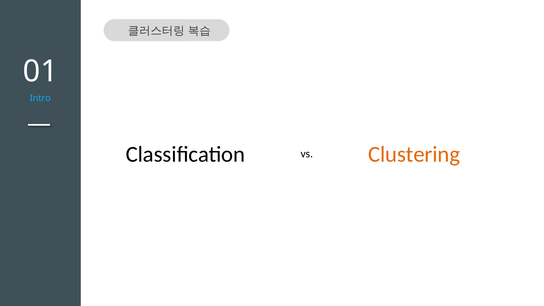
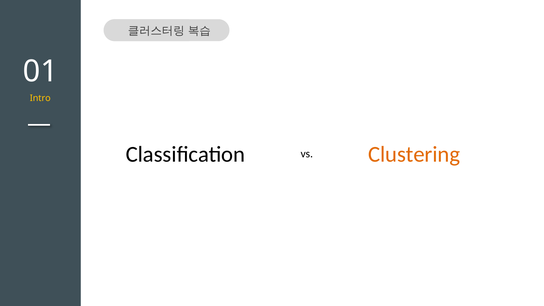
Intro colour: light blue -> yellow (40, 98)
